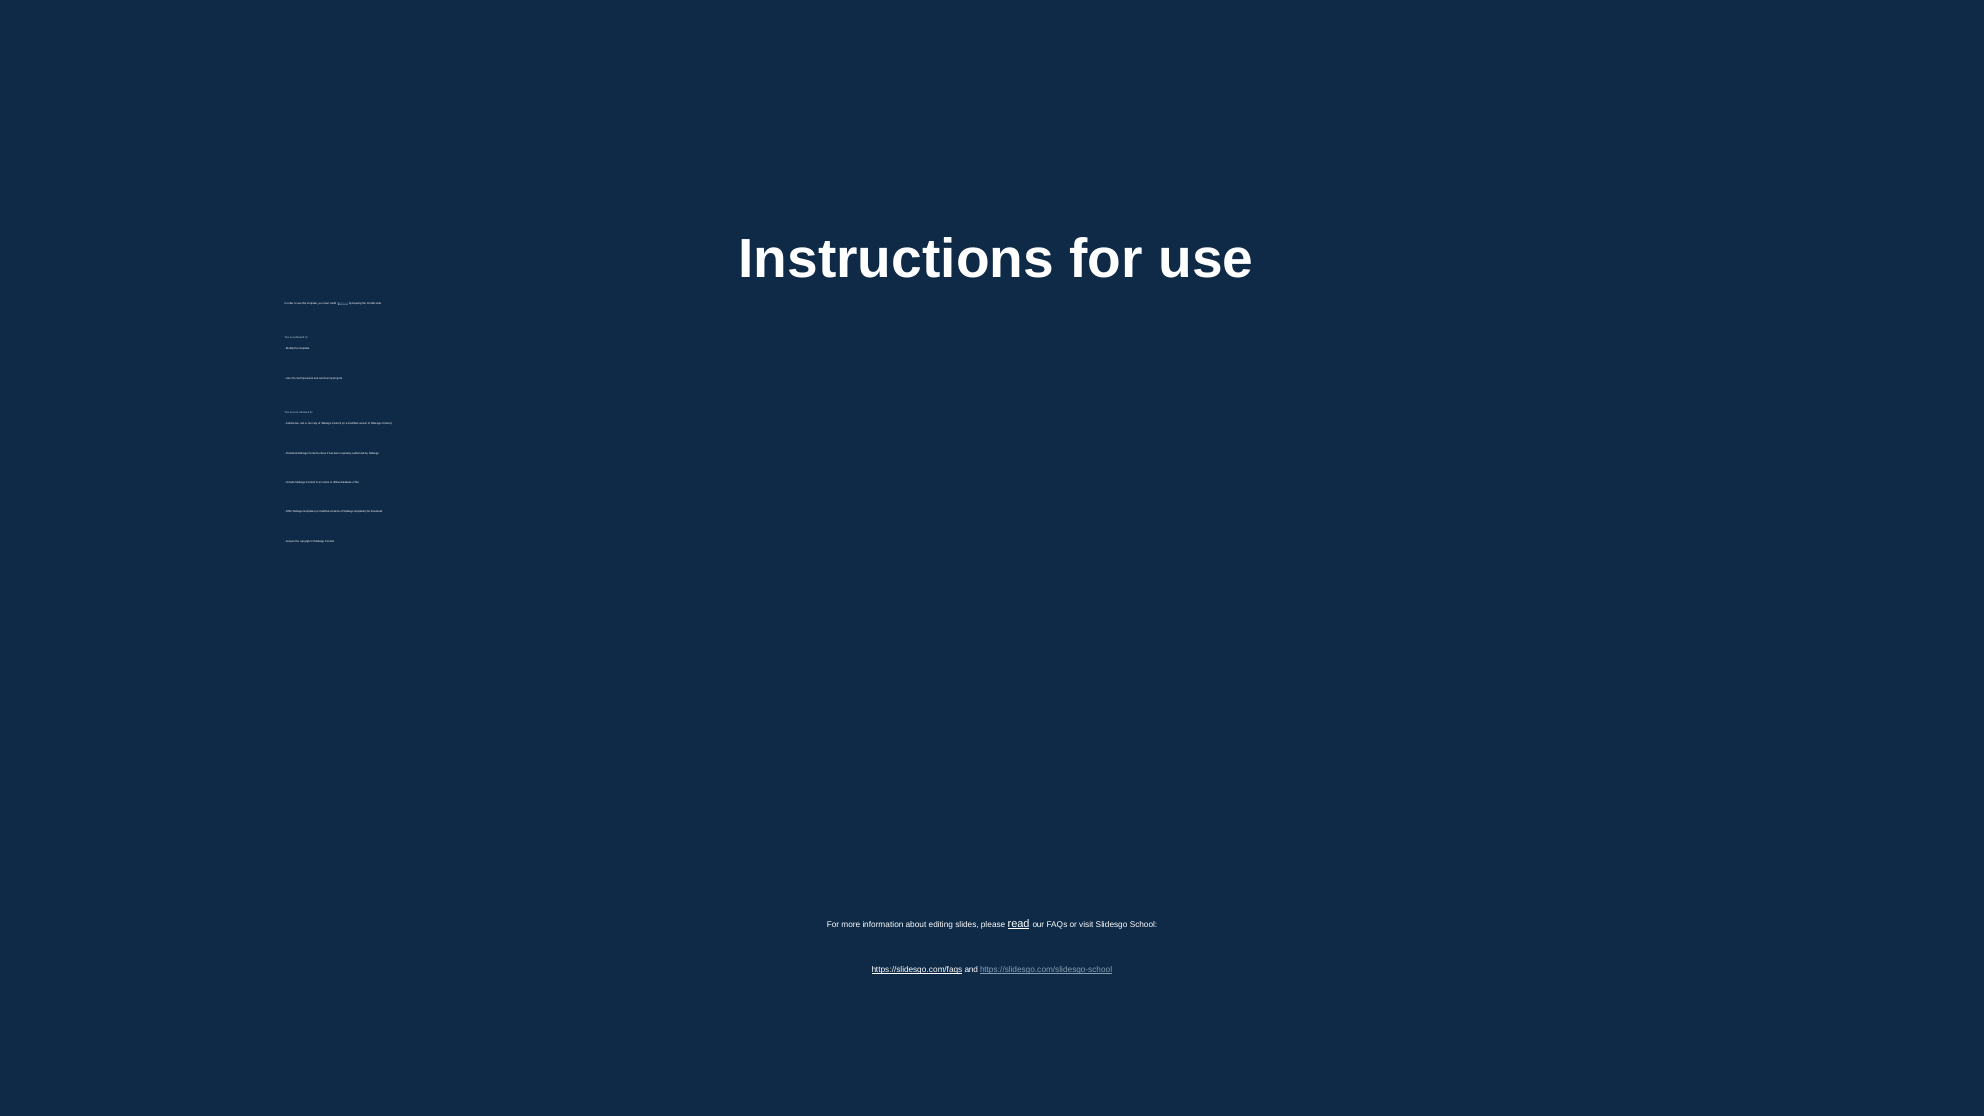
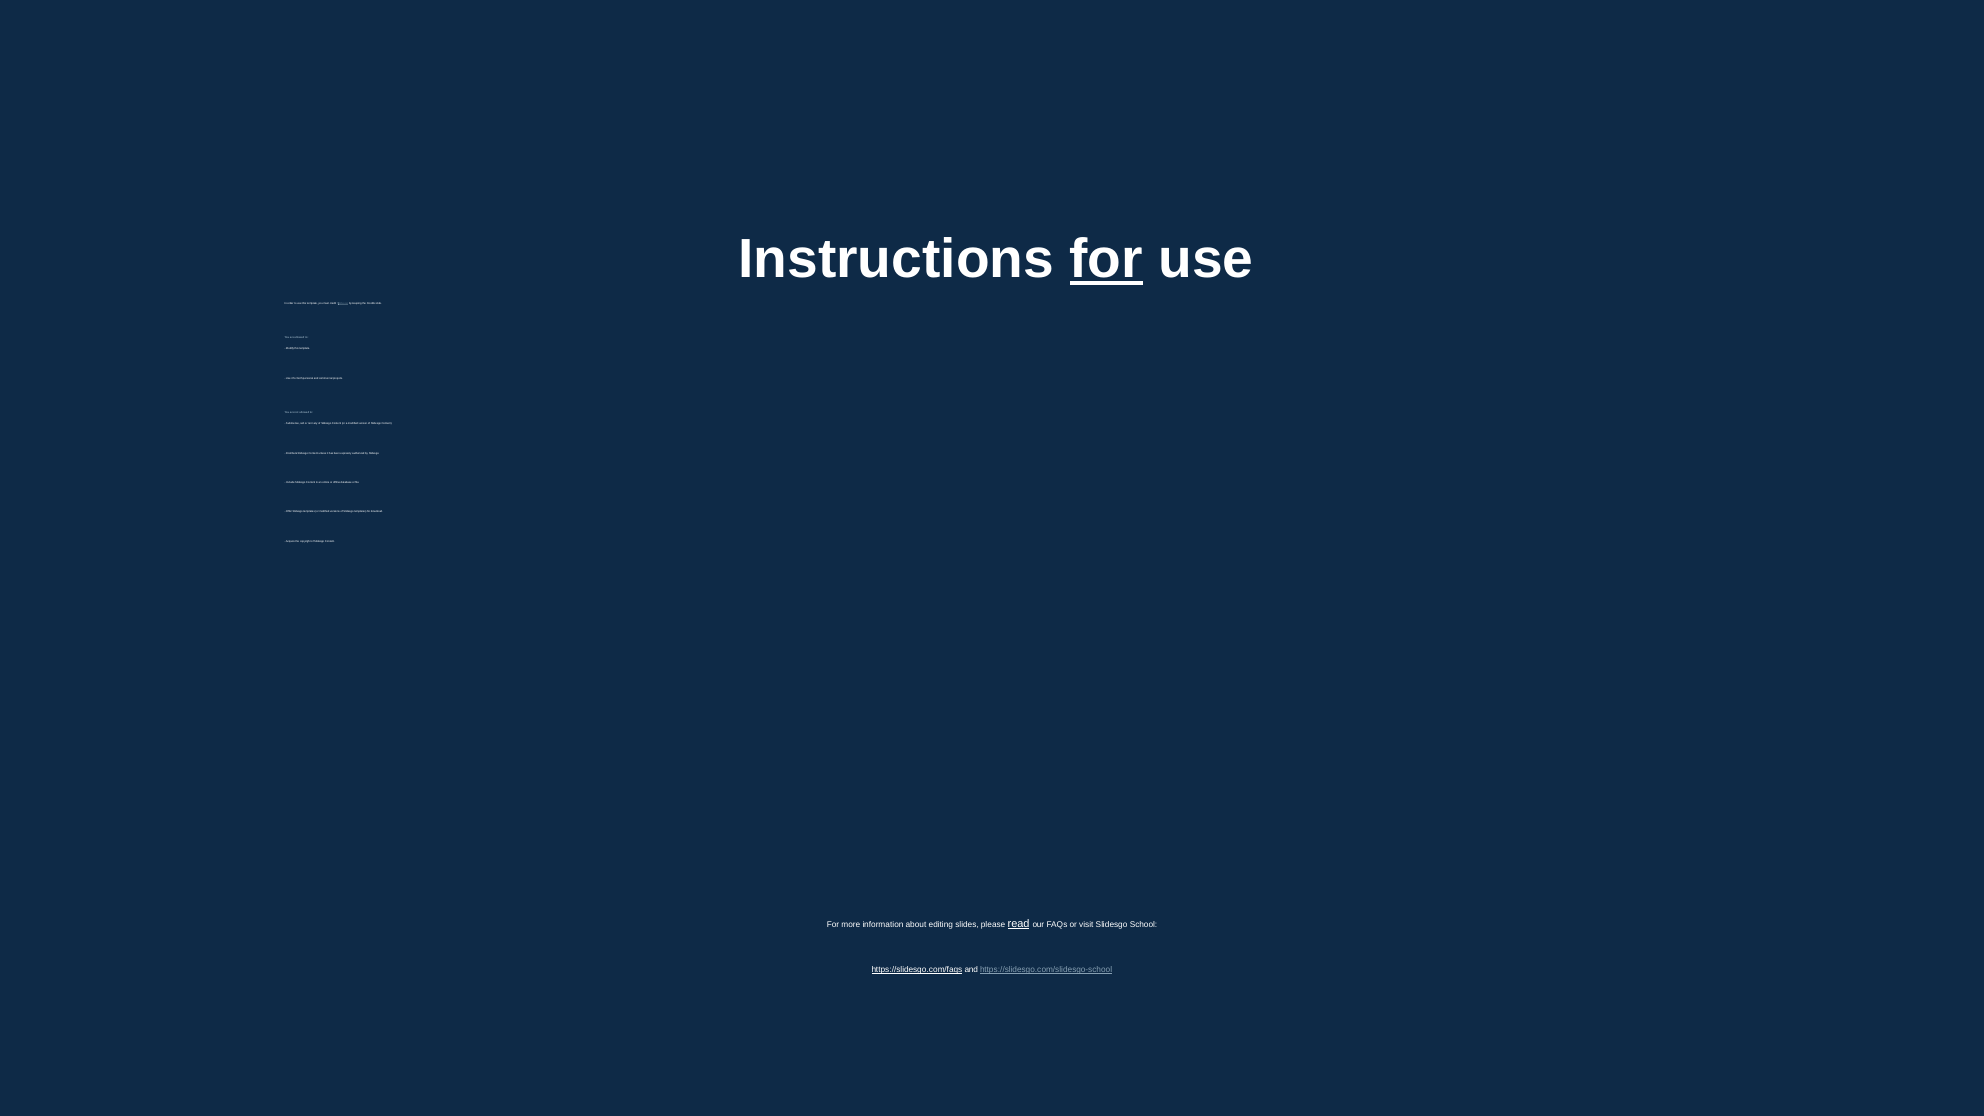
for underline: none -> present (1106, 259)
